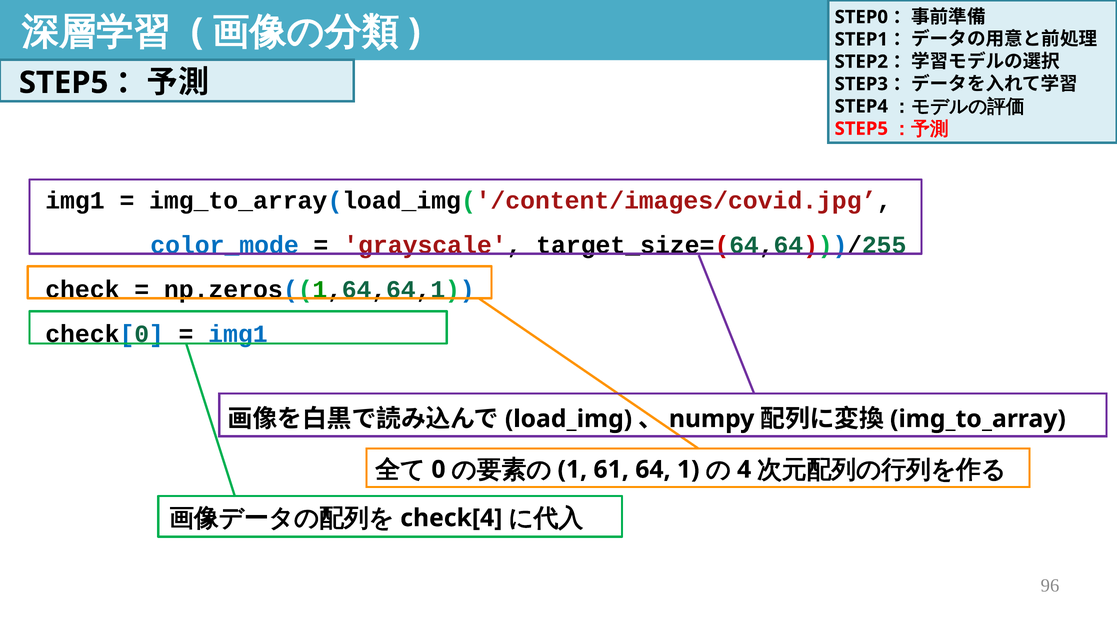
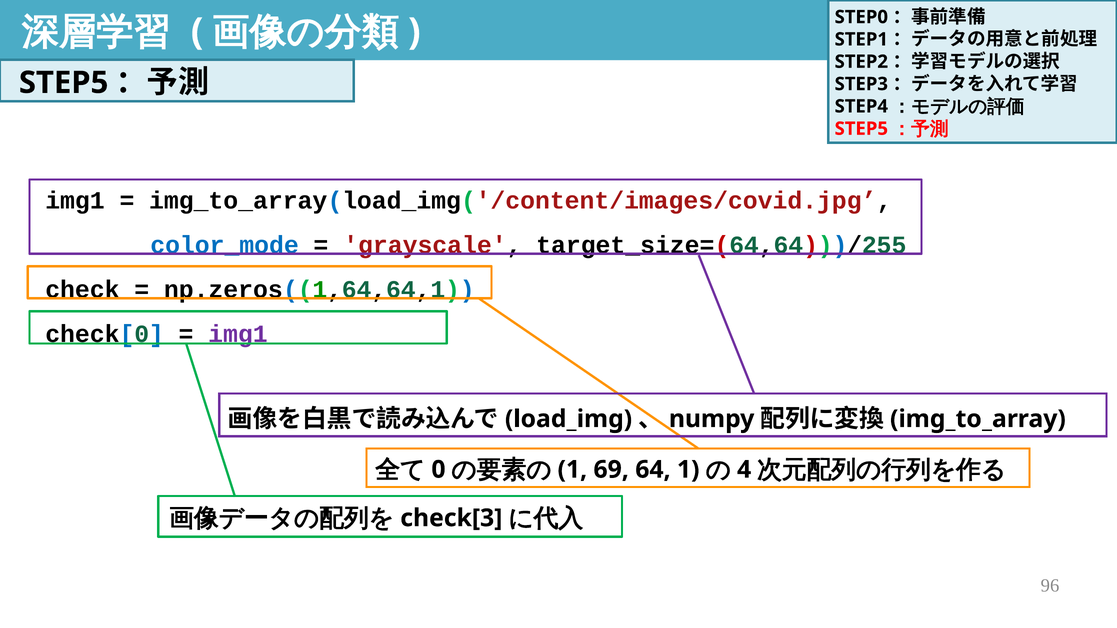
img1 colour: blue -> purple (238, 334)
61: 61 -> 69 (611, 470)
check[4: check[4 -> check[3 (451, 518)
